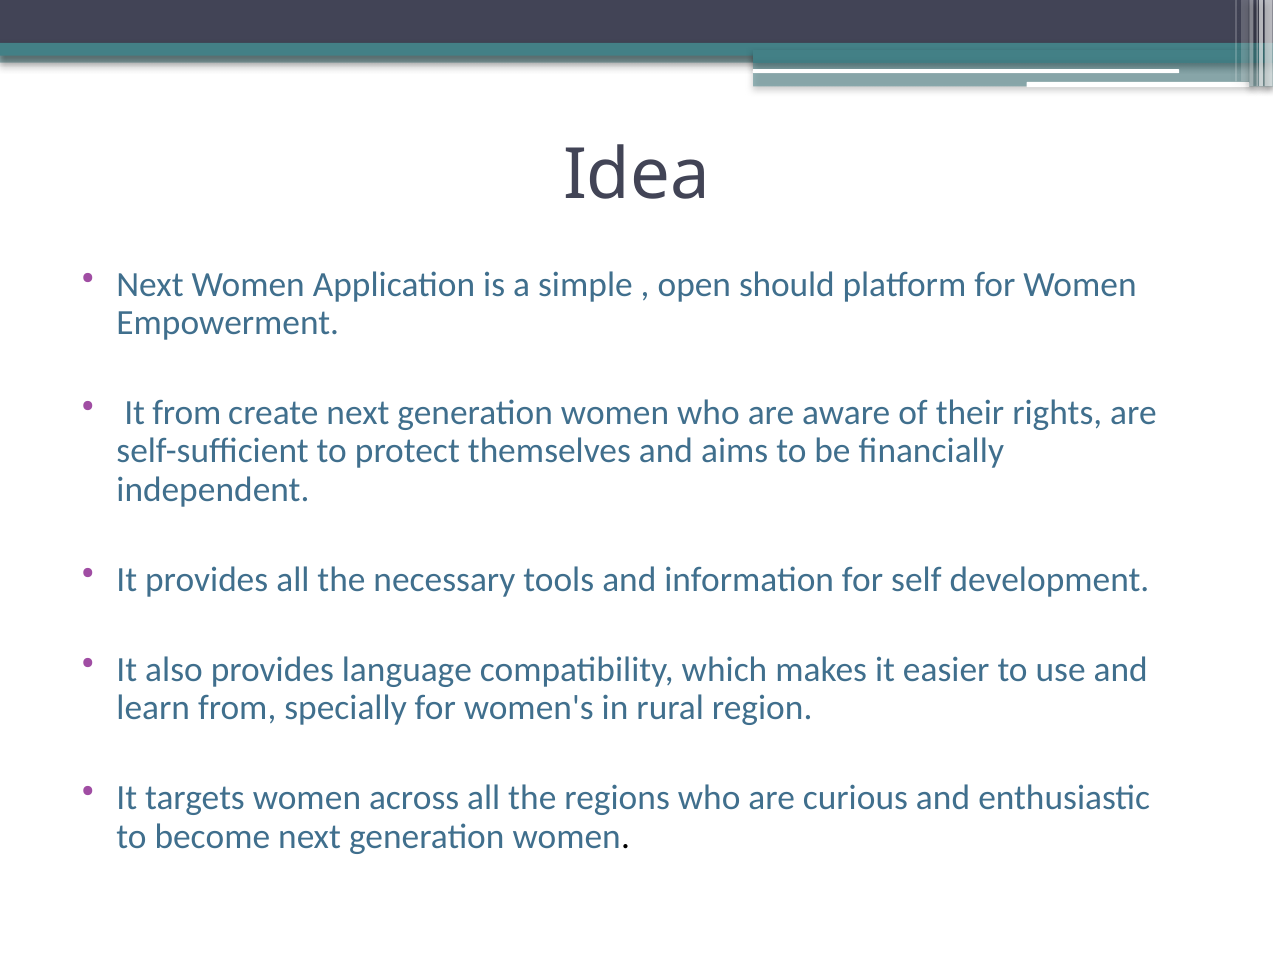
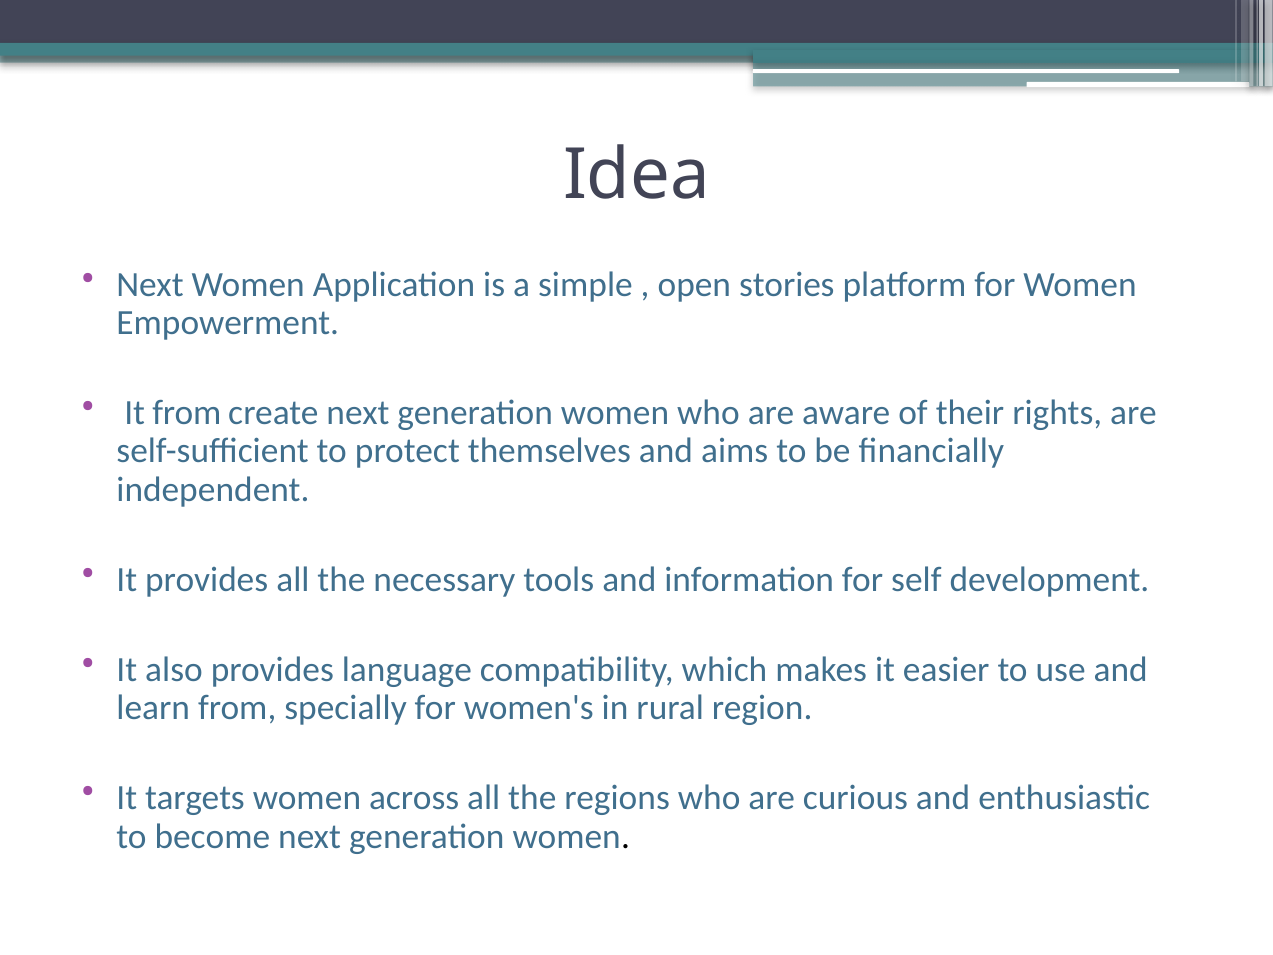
should: should -> stories (787, 285)
